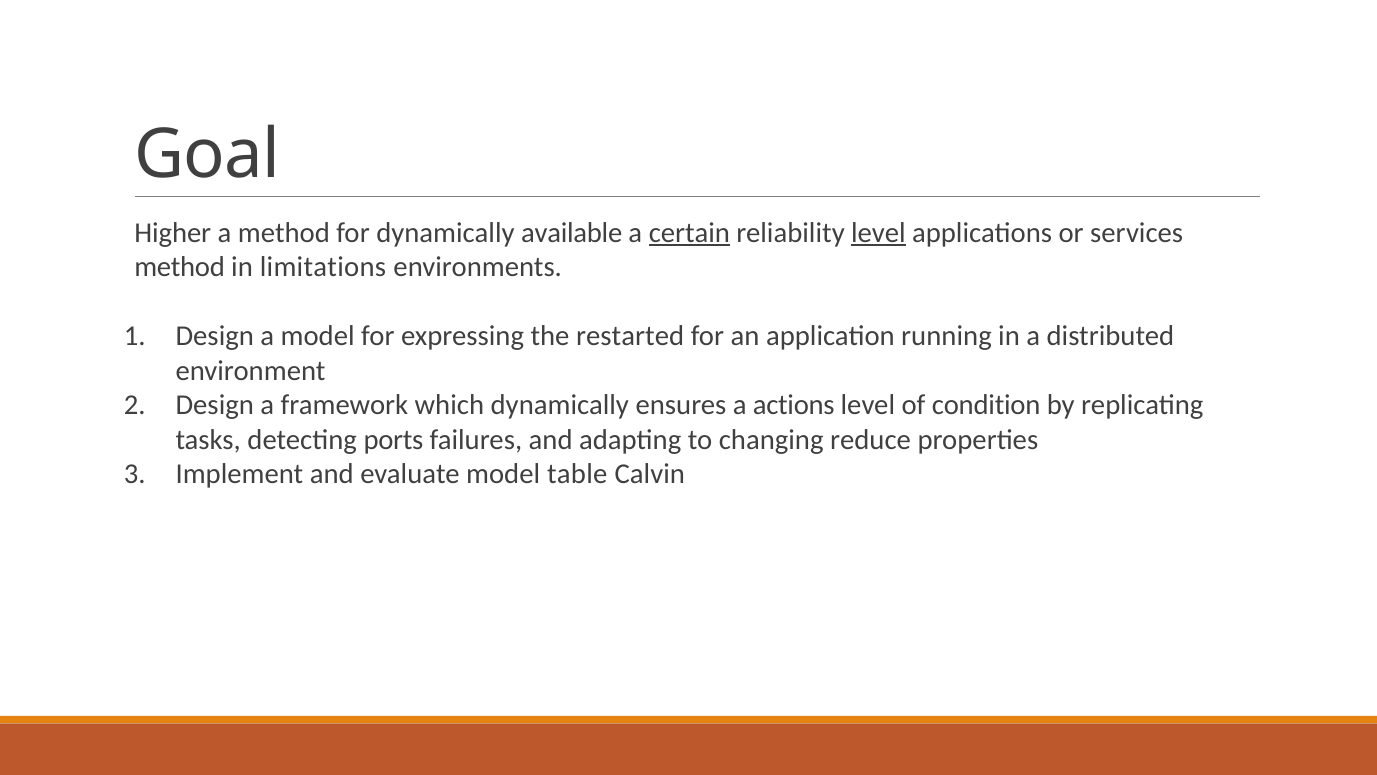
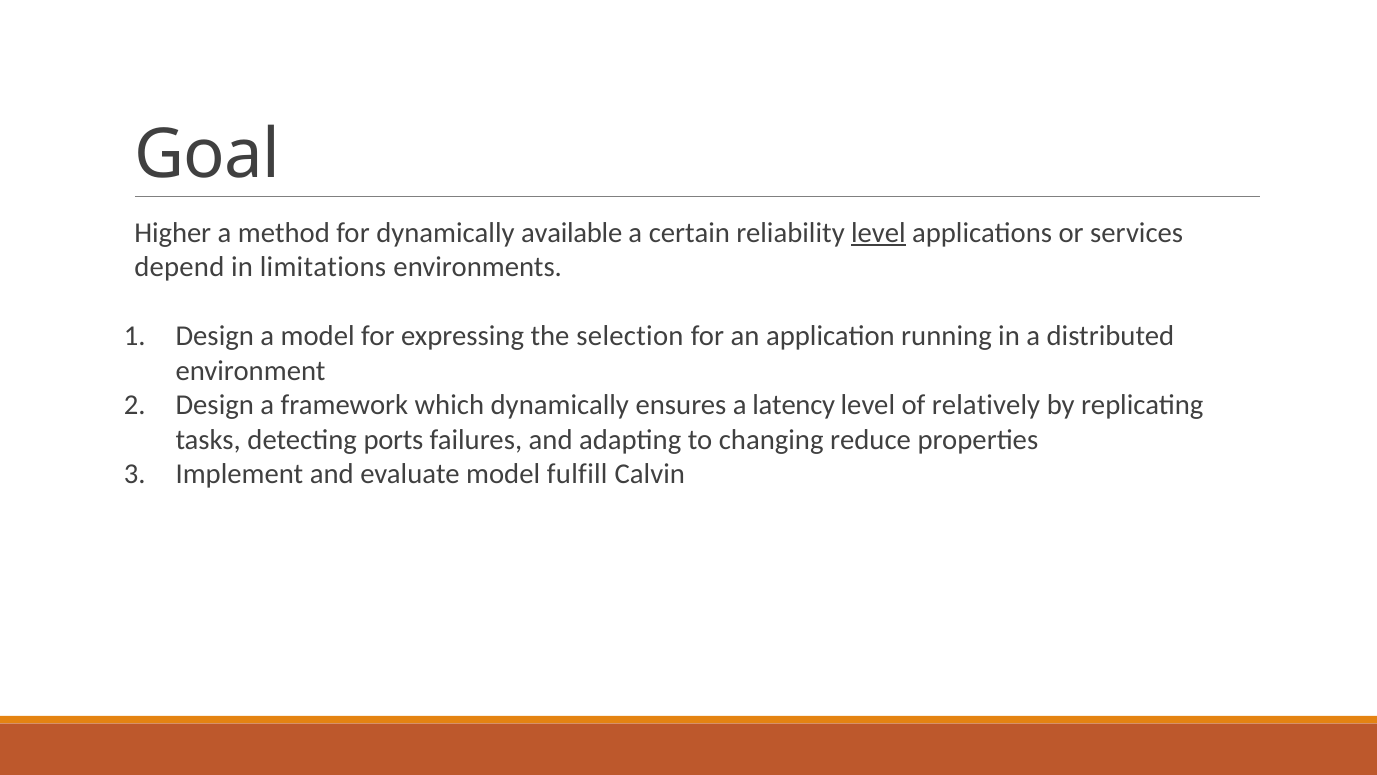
certain underline: present -> none (689, 233)
method: method -> depend (179, 267)
restarted: restarted -> selection (630, 336)
actions: actions -> latency (794, 405)
condition: condition -> relatively (986, 405)
table: table -> fulfill (577, 474)
